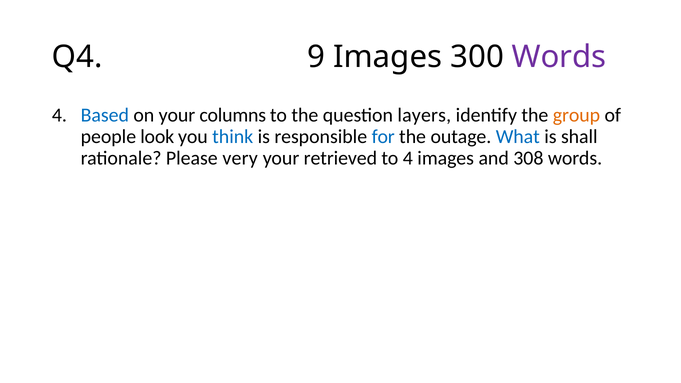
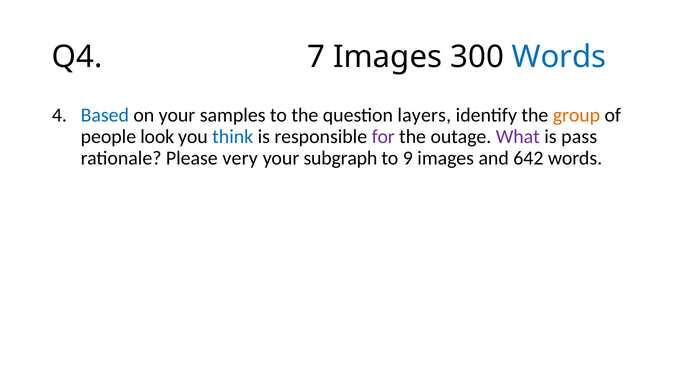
9: 9 -> 7 (316, 57)
Words colour: purple -> blue (559, 57)
columns: columns -> samples (233, 115)
for colour: blue -> purple (383, 137)
What colour: blue -> purple (518, 137)
shall: shall -> pass (579, 137)
retrieved: retrieved -> subgraph (340, 158)
to 4: 4 -> 9 (408, 158)
308: 308 -> 642 (528, 158)
